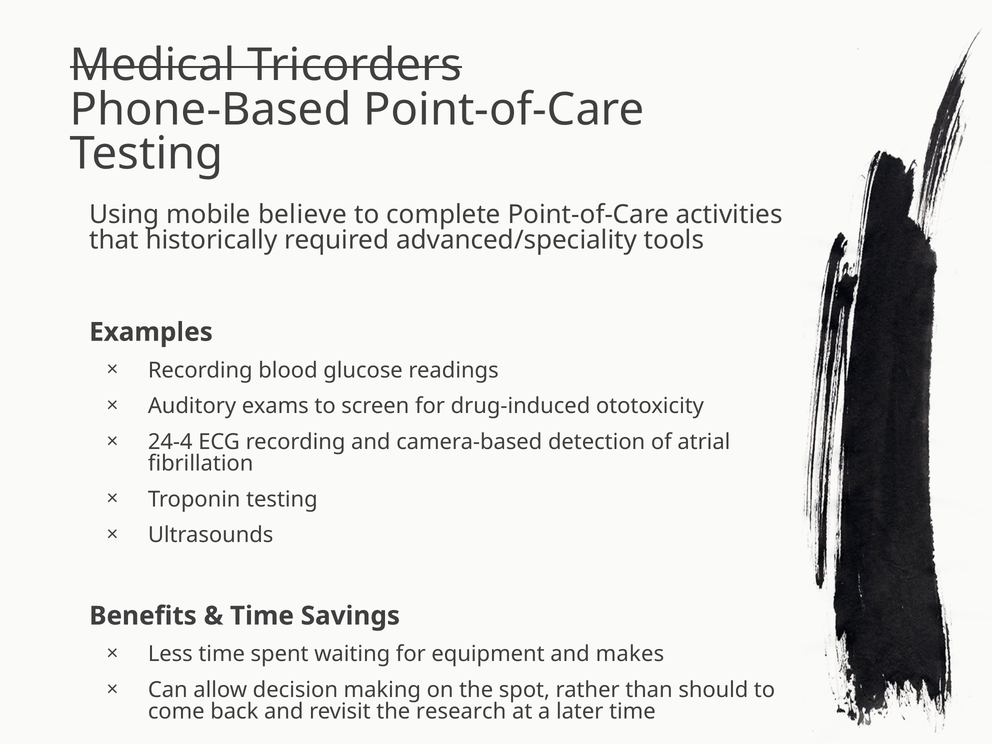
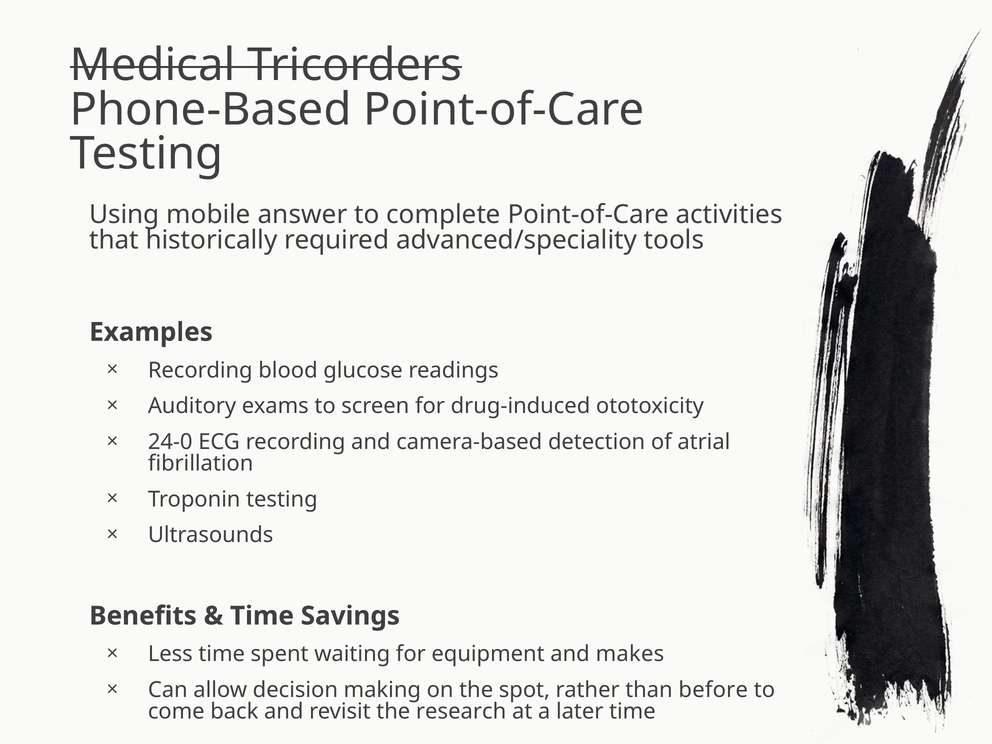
believe: believe -> answer (303, 215)
24-4: 24-4 -> 24-0 (170, 442)
should: should -> before (713, 690)
